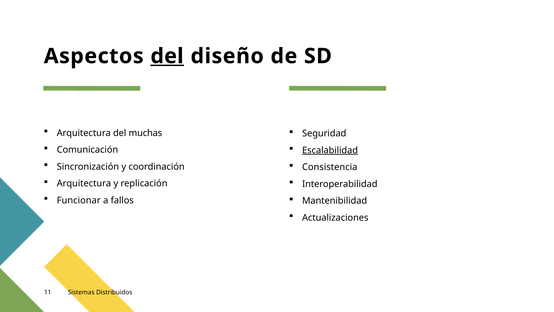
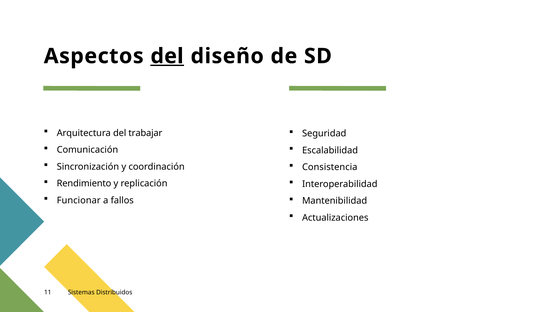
muchas: muchas -> trabajar (145, 133)
Escalabilidad underline: present -> none (330, 150)
Arquitectura: Arquitectura -> Rendimiento (84, 183)
